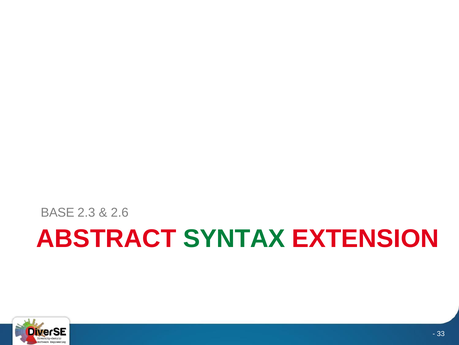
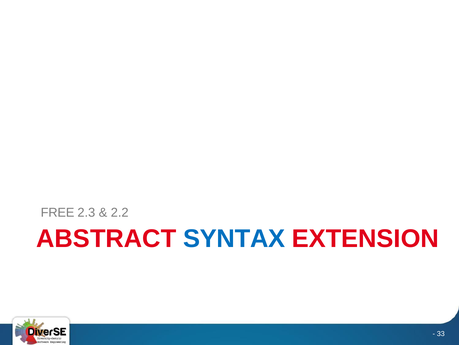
BASE: BASE -> FREE (58, 212)
2.6: 2.6 -> 2.2 (120, 212)
SYNTAX colour: green -> blue (234, 238)
